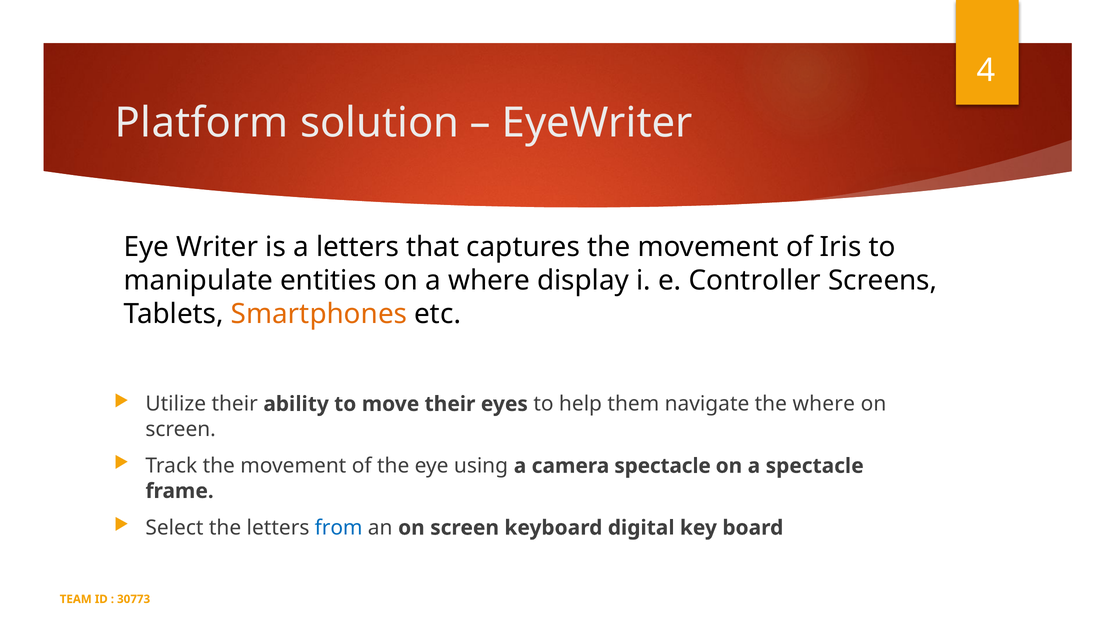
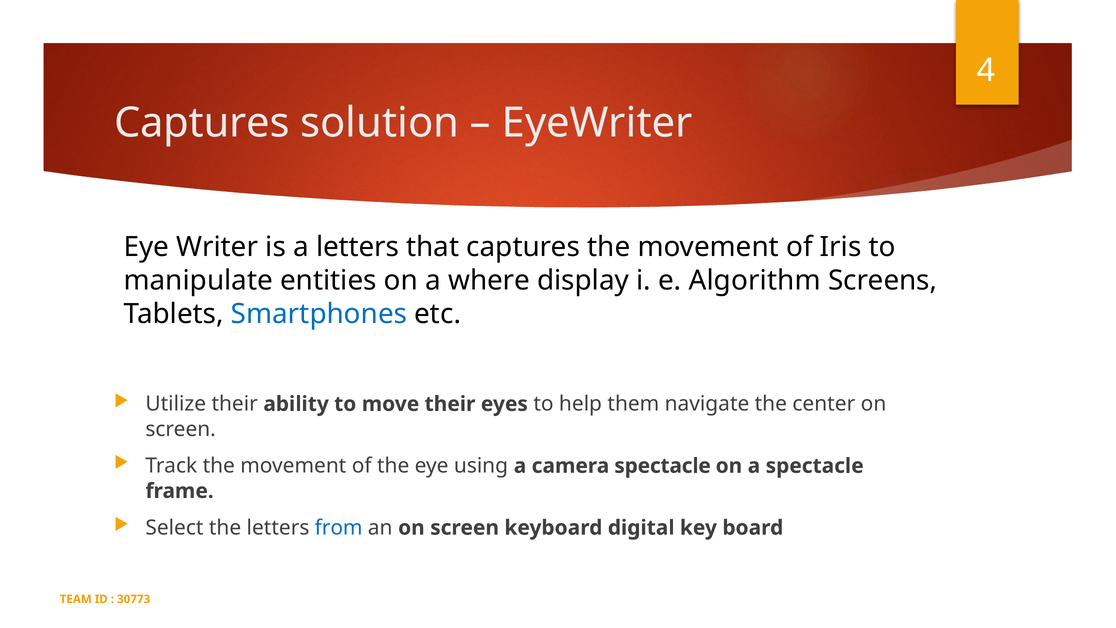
Platform: Platform -> Captures (202, 123)
Controller: Controller -> Algorithm (755, 280)
Smartphones colour: orange -> blue (319, 314)
the where: where -> center (824, 404)
